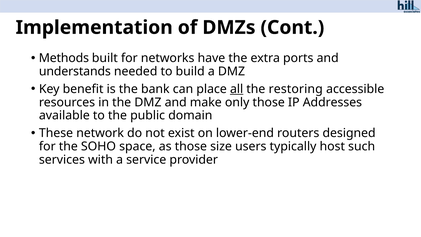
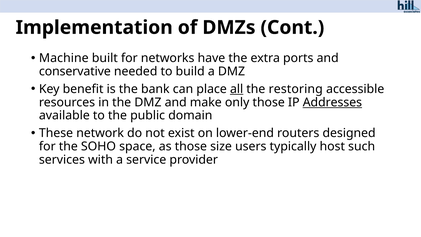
Methods: Methods -> Machine (64, 58)
understands: understands -> conservative (75, 71)
Addresses underline: none -> present (332, 102)
